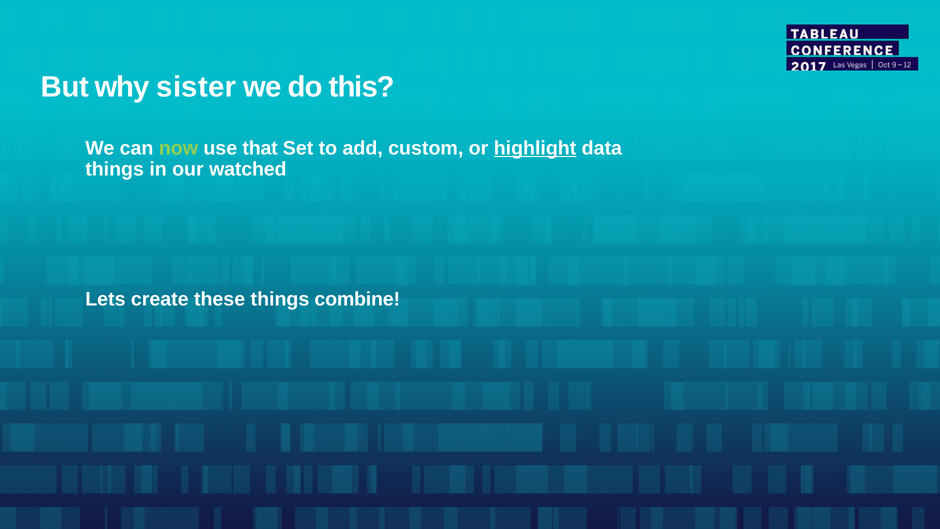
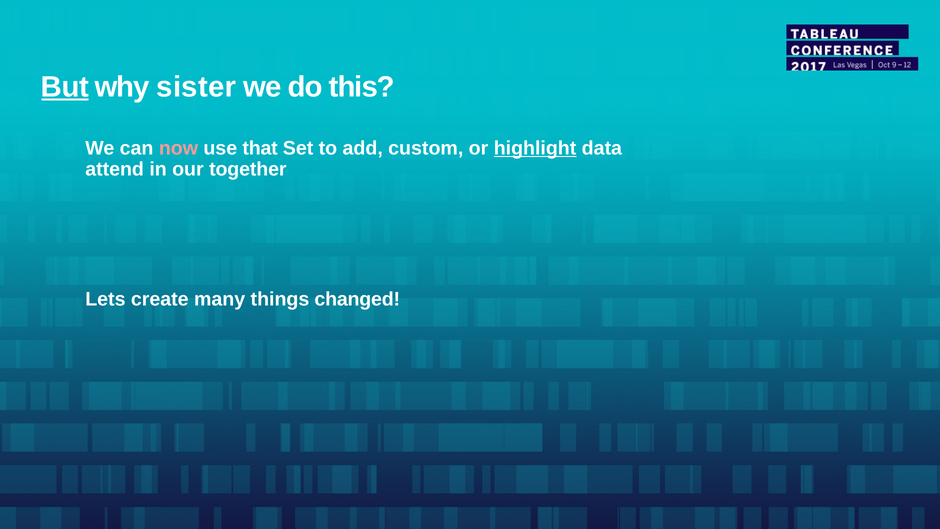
But underline: none -> present (65, 87)
now colour: light green -> pink (178, 148)
things: things -> attend (115, 169)
watched: watched -> together (248, 169)
these: these -> many (220, 299)
combine: combine -> changed (357, 299)
